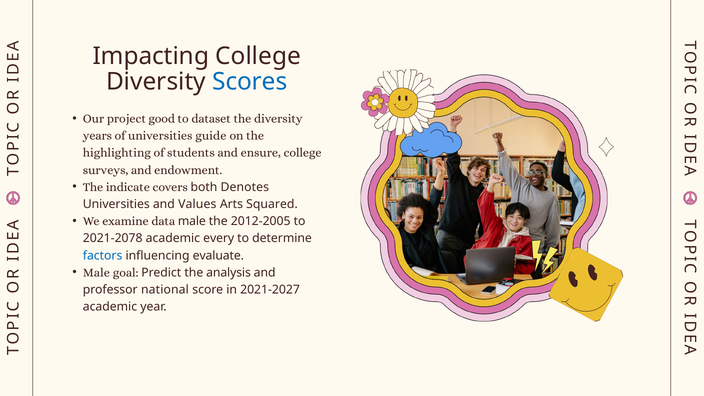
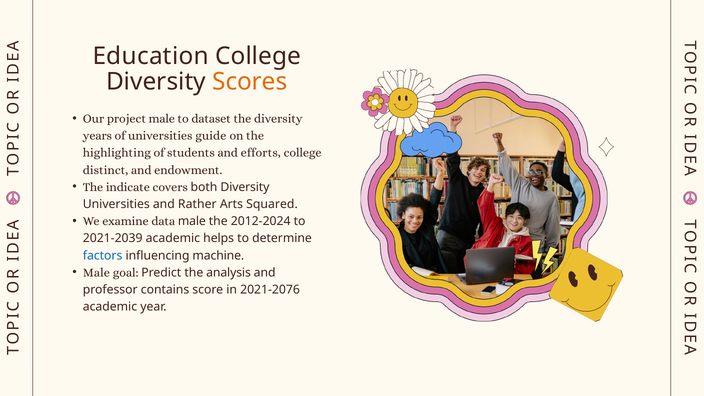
Impacting: Impacting -> Education (151, 56)
Scores colour: blue -> orange (250, 82)
project good: good -> male (162, 119)
ensure: ensure -> efforts (261, 153)
surveys: surveys -> distinct (106, 170)
both Denotes: Denotes -> Diversity (245, 187)
Values: Values -> Rather (197, 204)
2012-2005: 2012-2005 -> 2012-2024 (261, 221)
2021-2078: 2021-2078 -> 2021-2039 (113, 238)
every: every -> helps (219, 238)
evaluate: evaluate -> machine (218, 256)
national: national -> contains (165, 290)
2021-2027: 2021-2027 -> 2021-2076 (270, 290)
